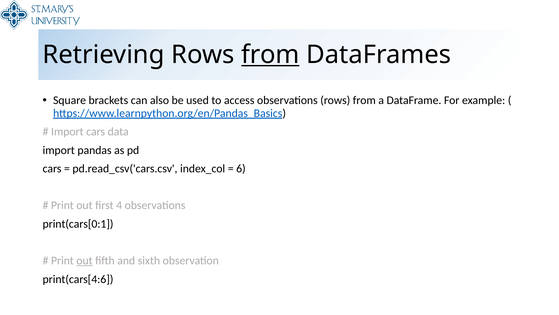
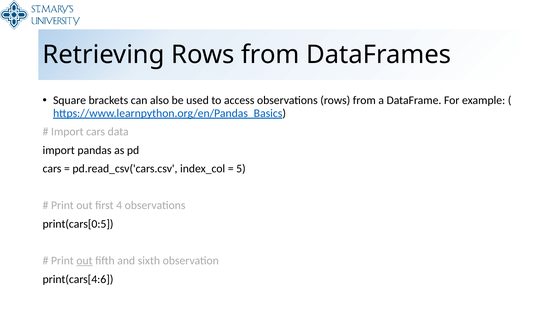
from underline: present -> none (270, 54)
6: 6 -> 5 (241, 168)
print(cars[0:1: print(cars[0:1 -> print(cars[0:5 (78, 224)
